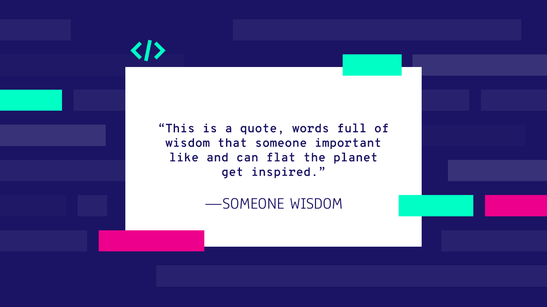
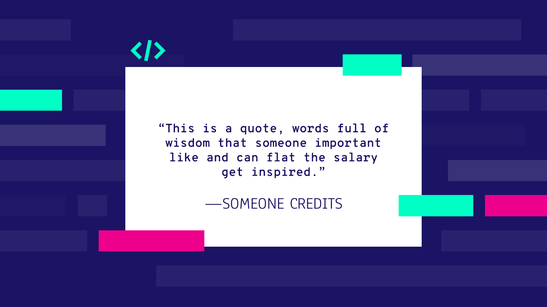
planet: planet -> salary (356, 158)
—SOMEONE WISDOM: WISDOM -> CREDITS (316, 204)
